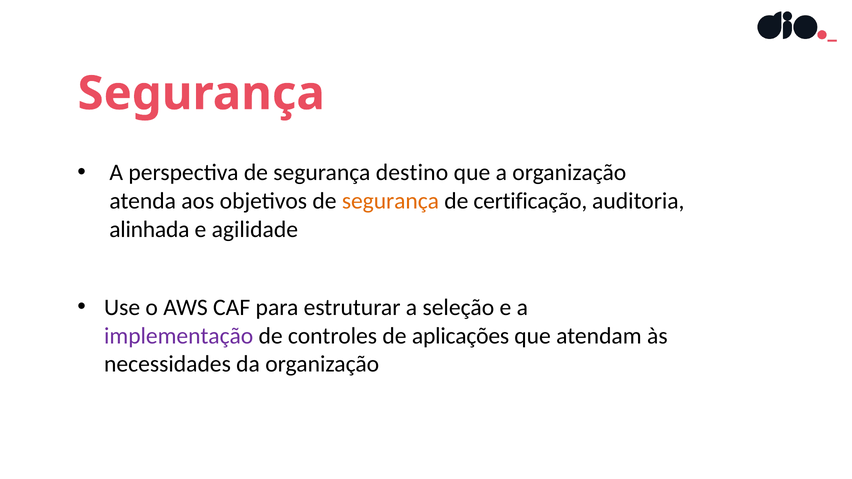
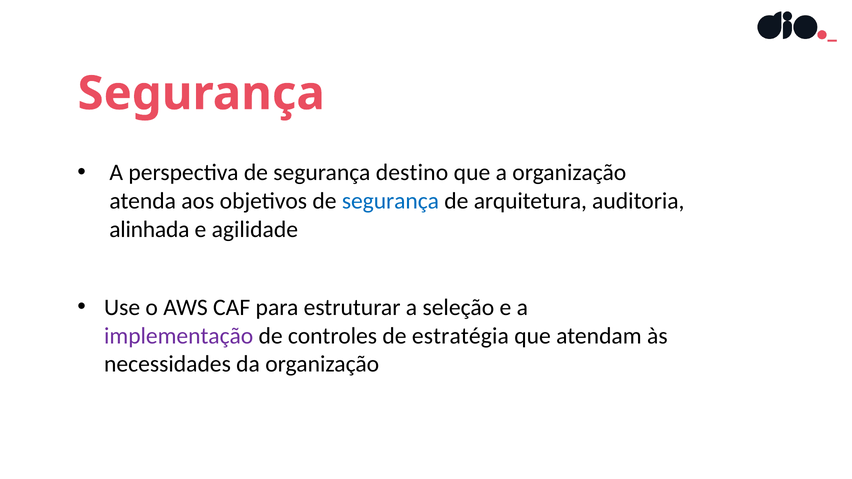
segurança colour: orange -> blue (390, 201)
certificação: certificação -> arquitetura (530, 201)
aplicações: aplicações -> estratégia (460, 336)
